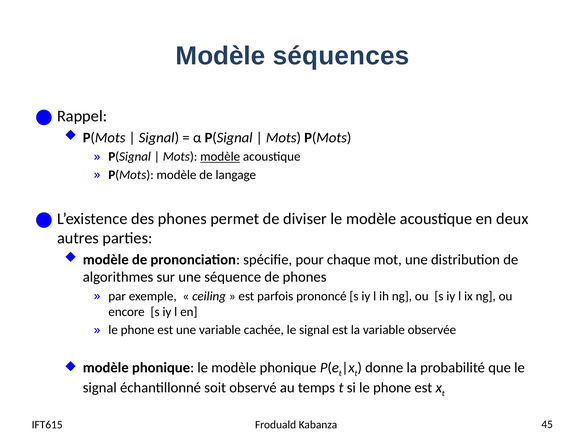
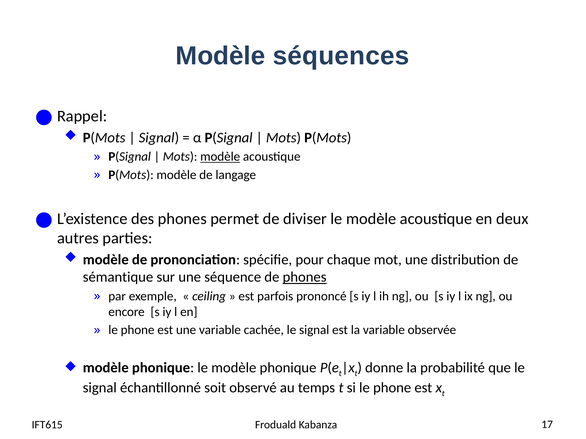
algorithmes: algorithmes -> sémantique (118, 277)
phones underline: none -> present (305, 277)
45: 45 -> 17 (547, 425)
